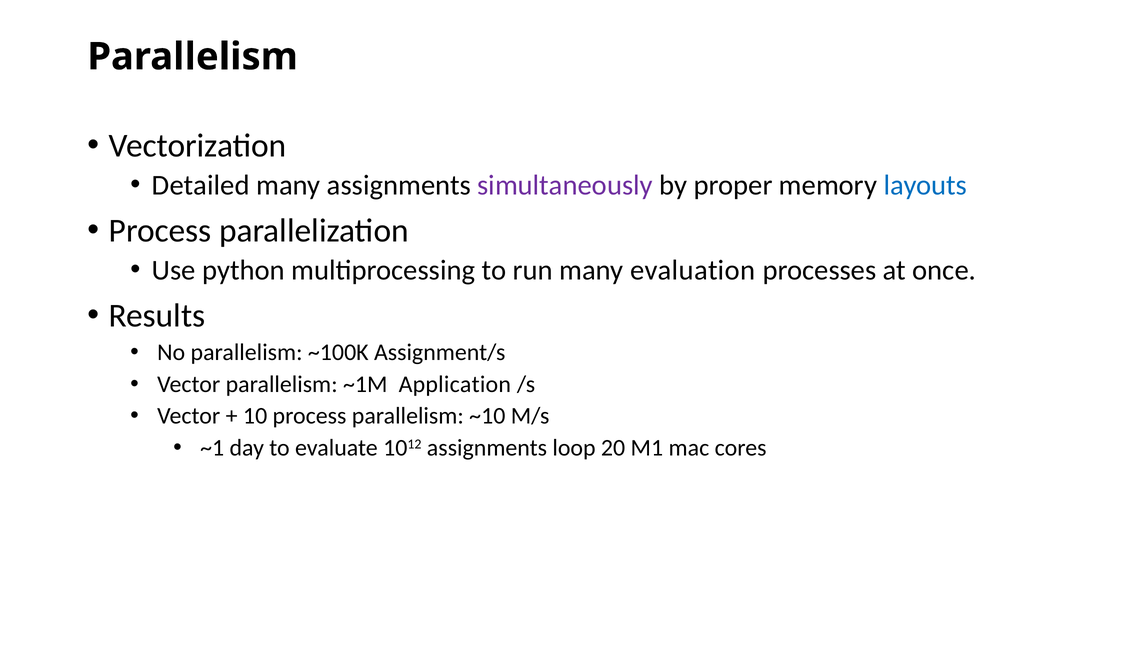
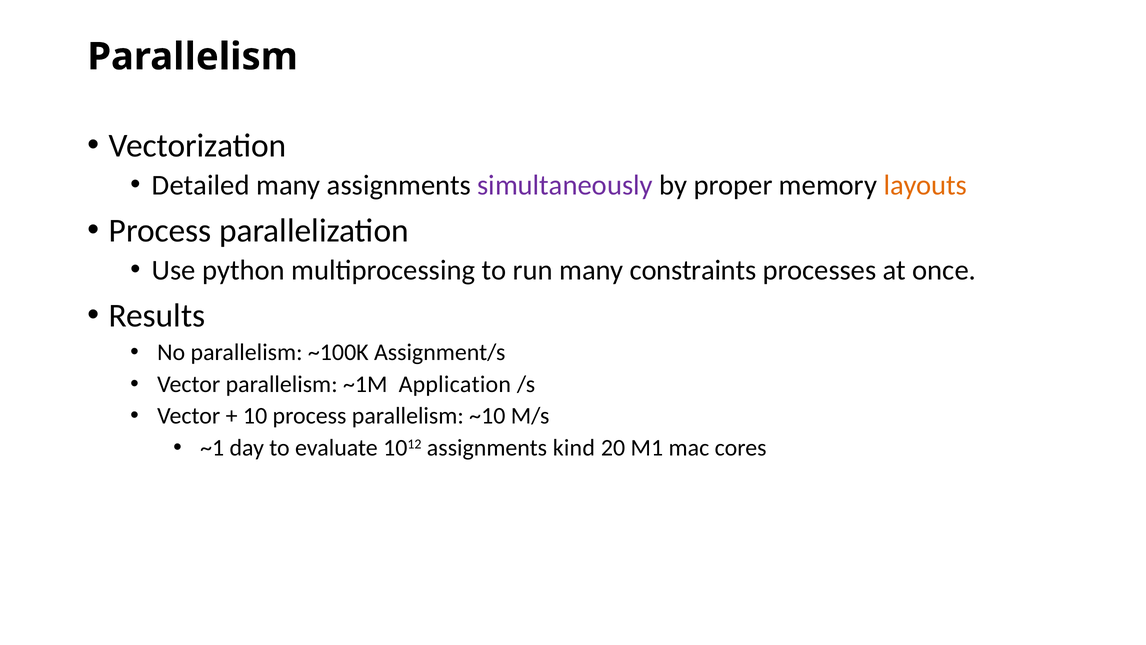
layouts colour: blue -> orange (925, 185)
evaluation: evaluation -> constraints (693, 270)
loop: loop -> kind (574, 448)
